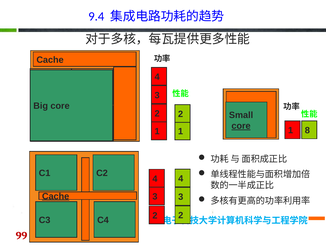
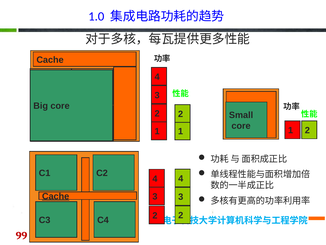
9.4: 9.4 -> 1.0 (96, 16)
core underline: present -> none (241, 126)
8: 8 -> 2 (307, 130)
